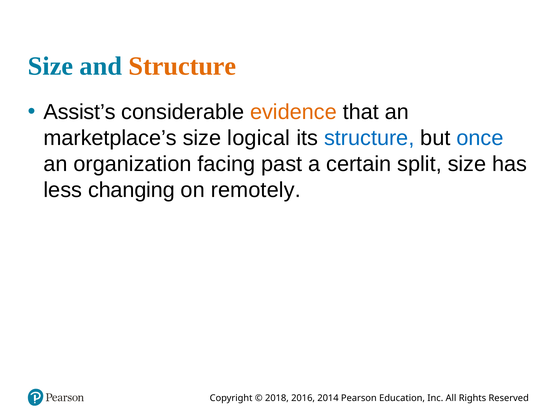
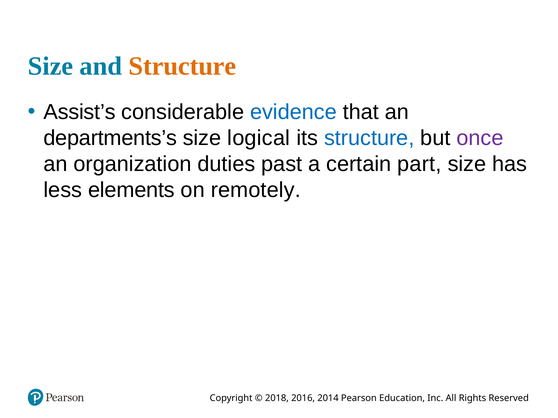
evidence colour: orange -> blue (293, 112)
marketplace’s: marketplace’s -> departments’s (110, 138)
once colour: blue -> purple (480, 138)
facing: facing -> duties (226, 164)
split: split -> part (419, 164)
changing: changing -> elements (131, 190)
